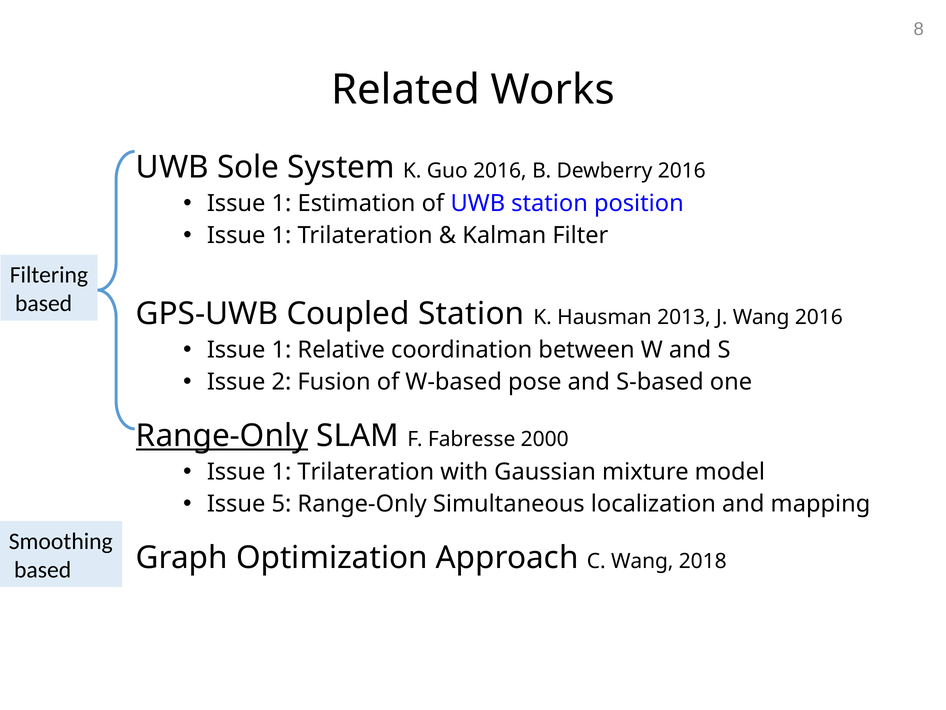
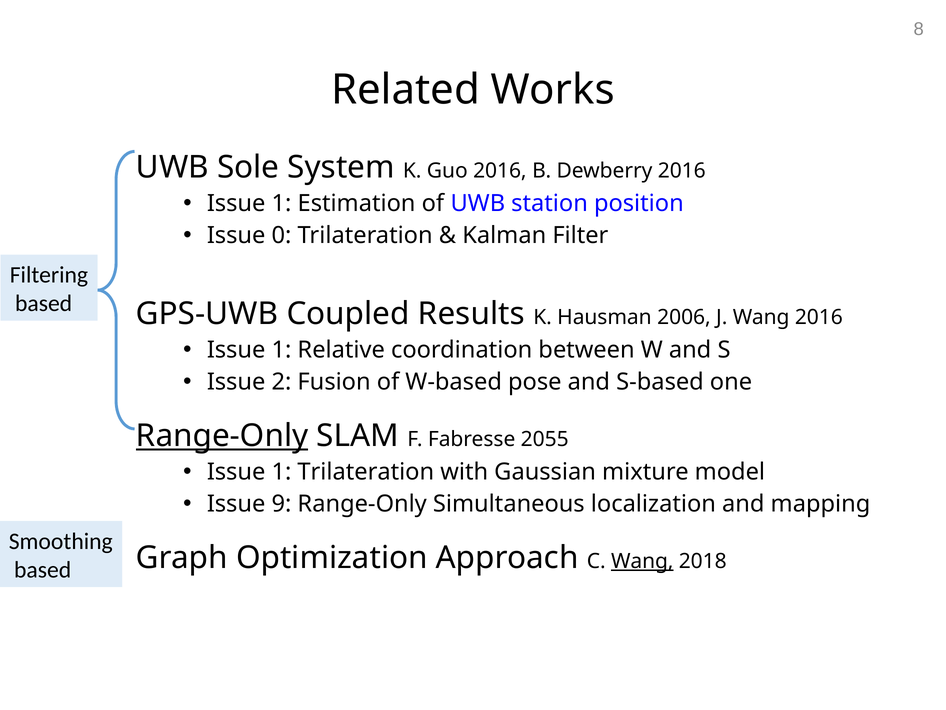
1: 1 -> 0 (281, 235)
Coupled Station: Station -> Results (471, 314)
2013: 2013 -> 2006 (684, 317)
2000: 2000 -> 2055 (545, 439)
5: 5 -> 9 (281, 504)
Wang underline: none -> present (642, 561)
